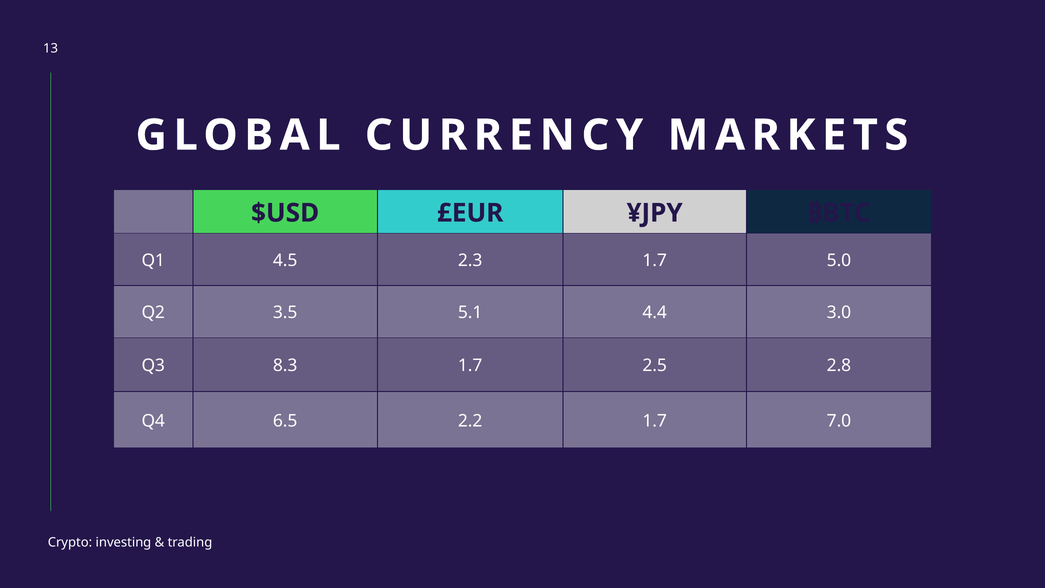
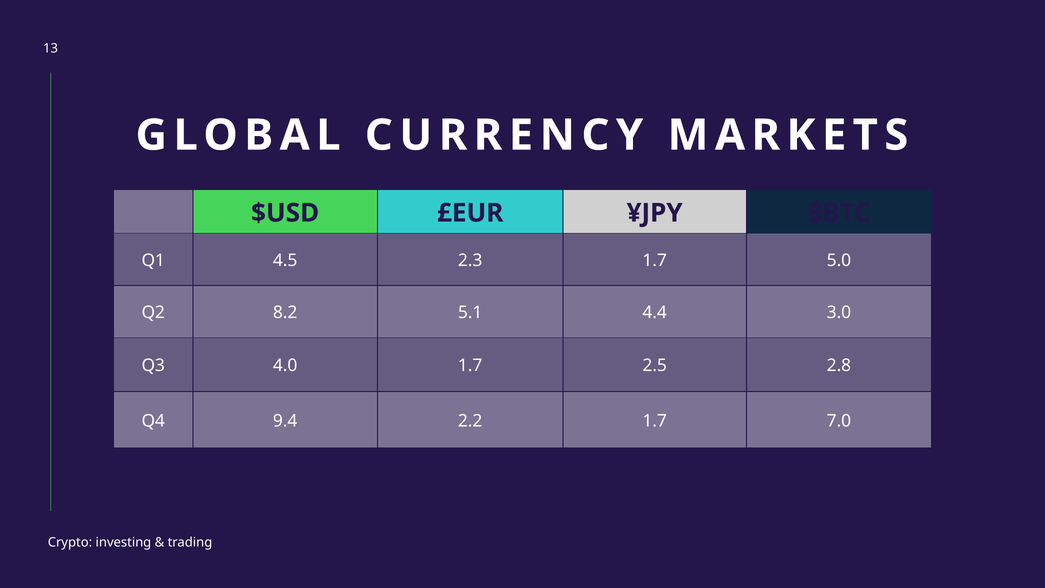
3.5: 3.5 -> 8.2 (285, 312)
8.3: 8.3 -> 4.0 (285, 366)
6.5: 6.5 -> 9.4 (285, 421)
